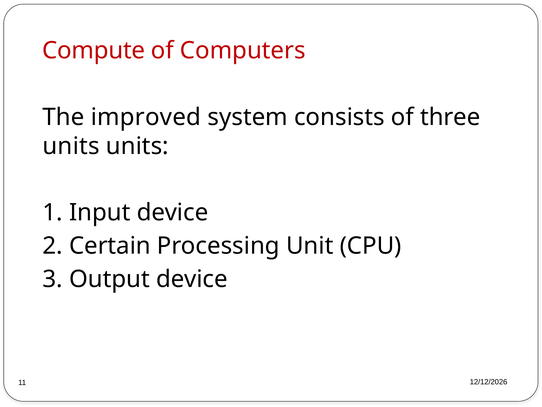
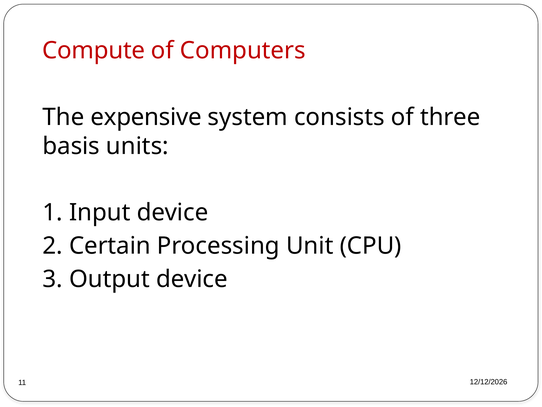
improved: improved -> expensive (146, 117)
units: units -> basis (71, 146)
